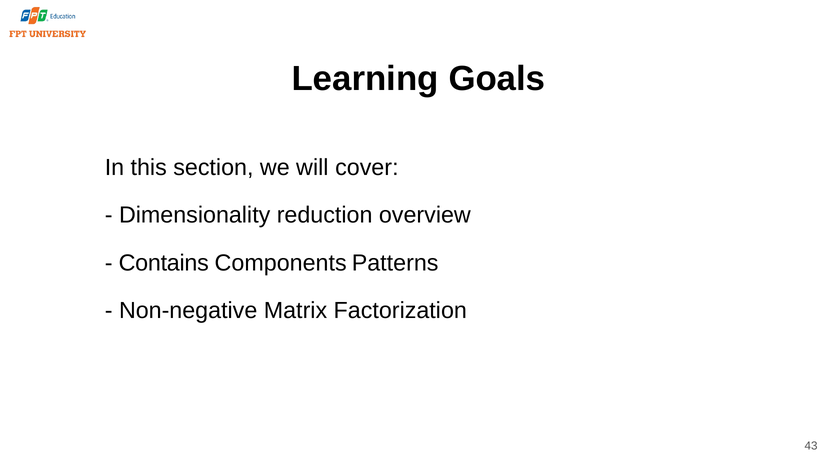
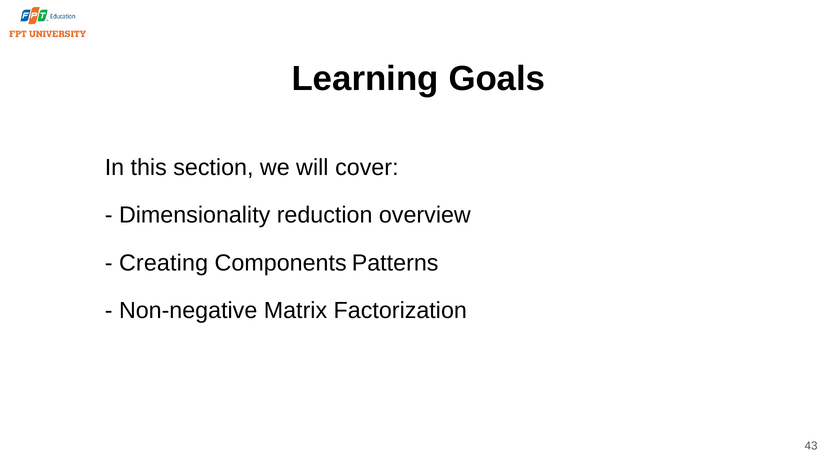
Contains: Contains -> Creating (164, 263)
